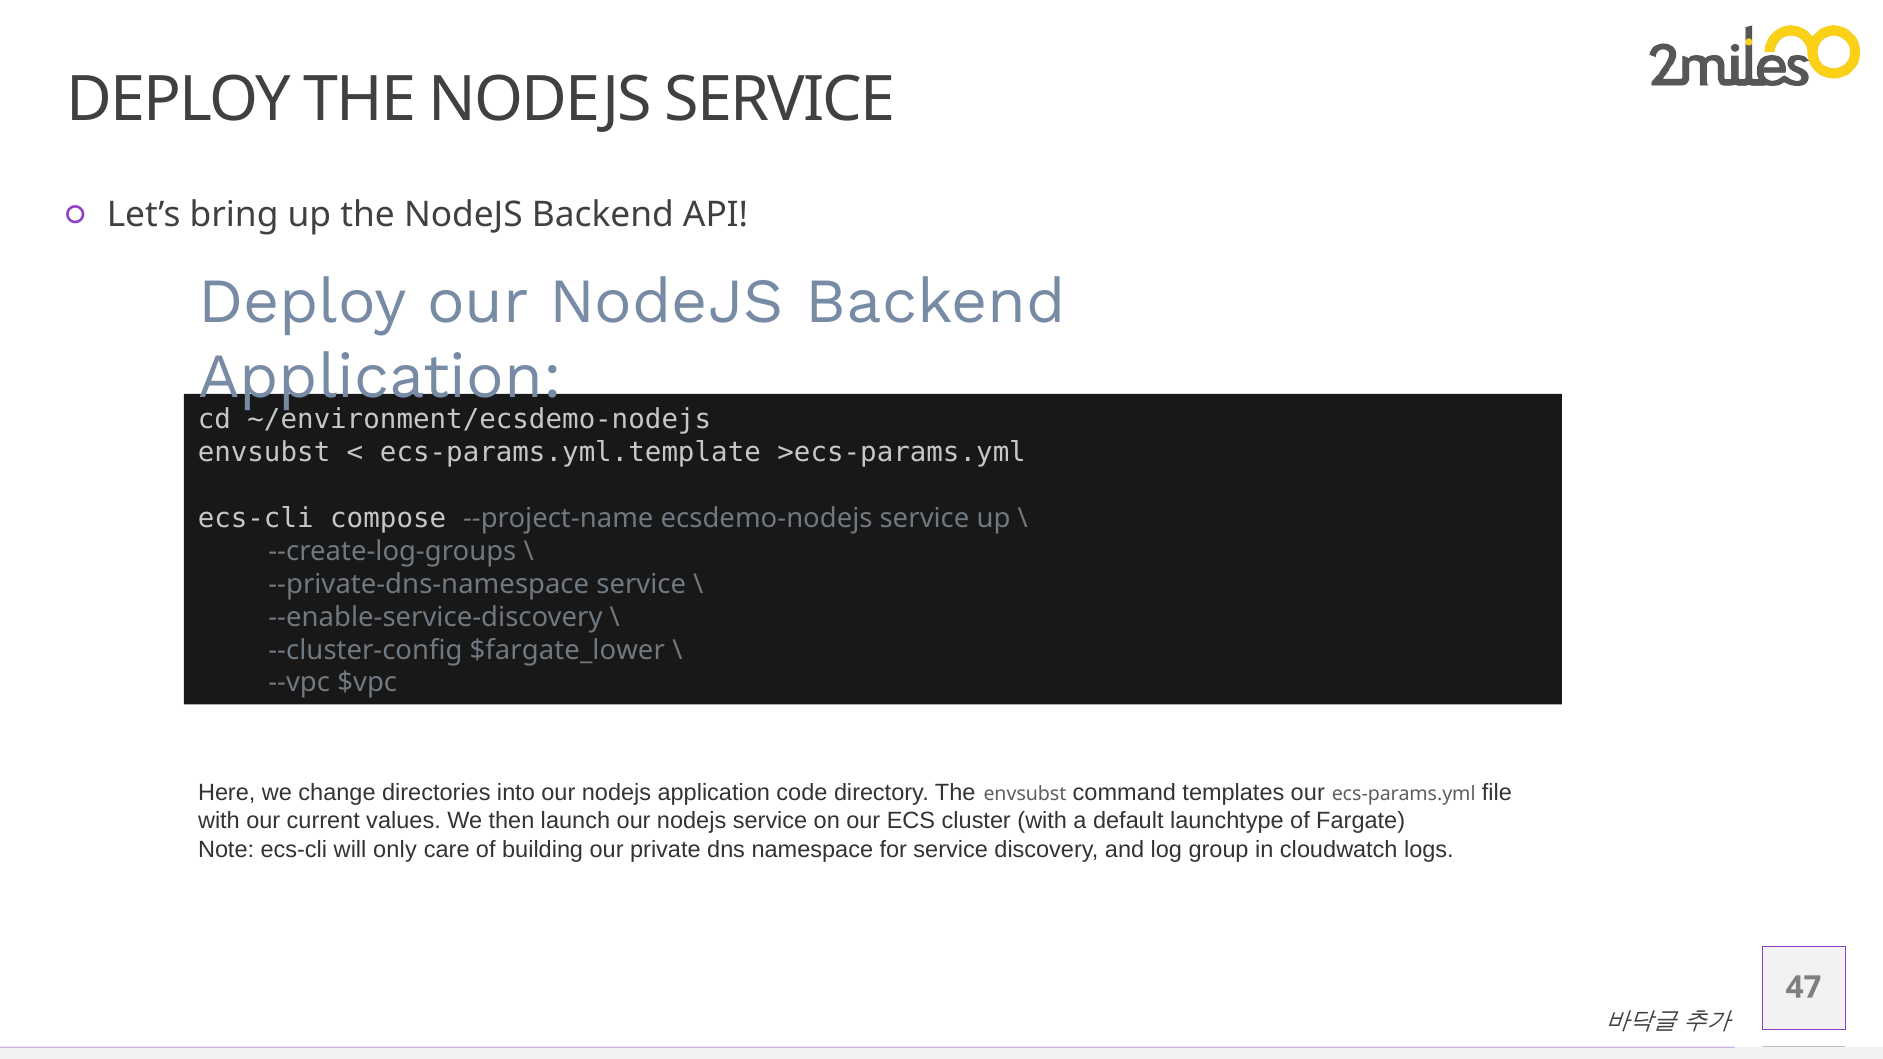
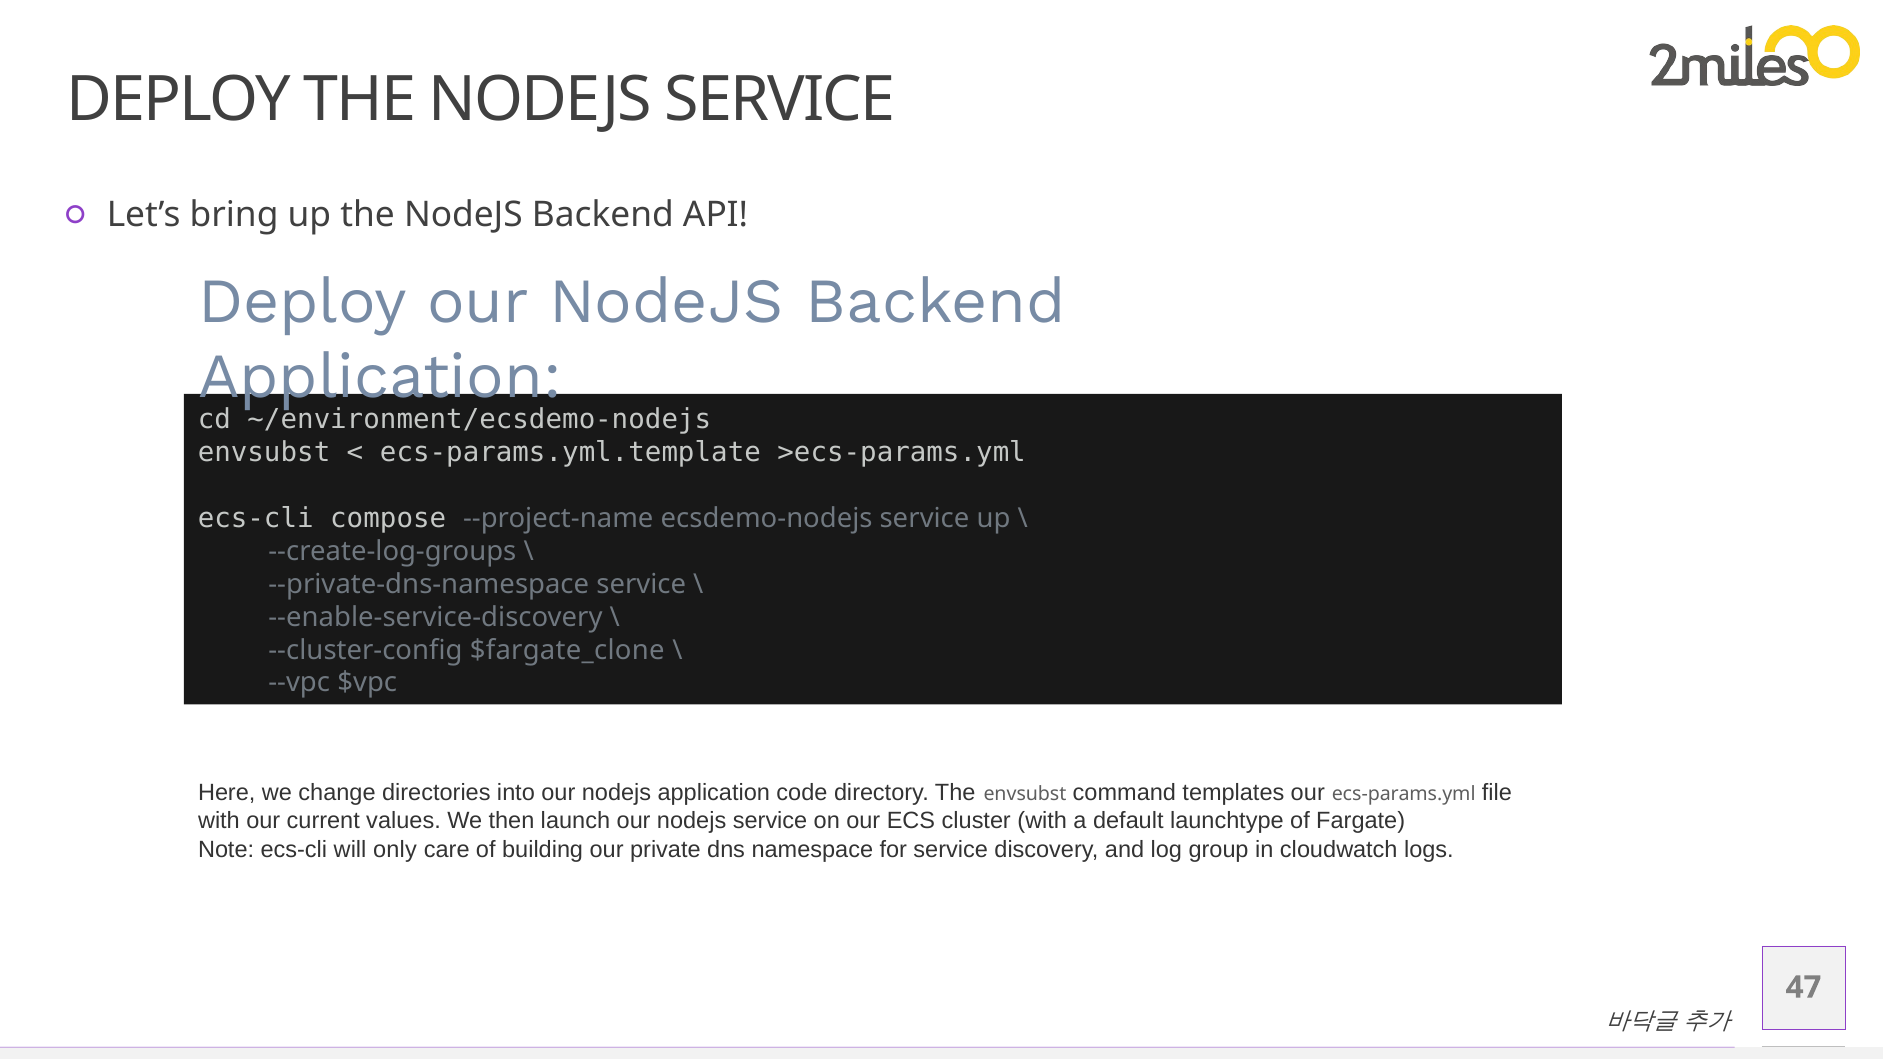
$fargate_lower: $fargate_lower -> $fargate_clone (567, 650)
